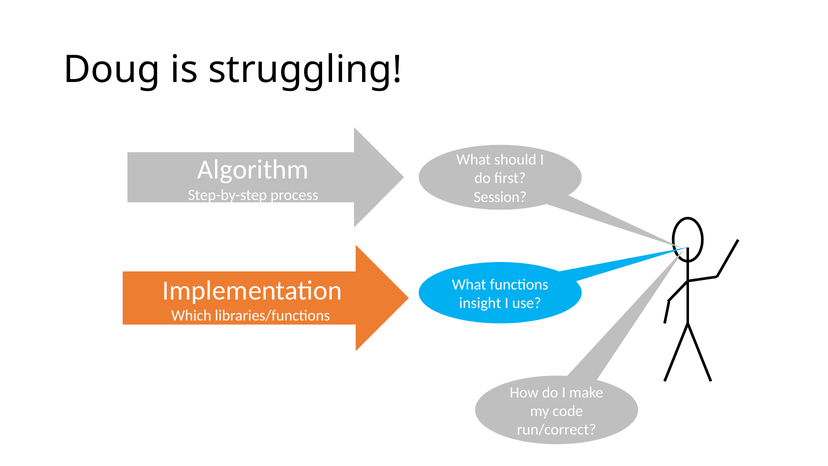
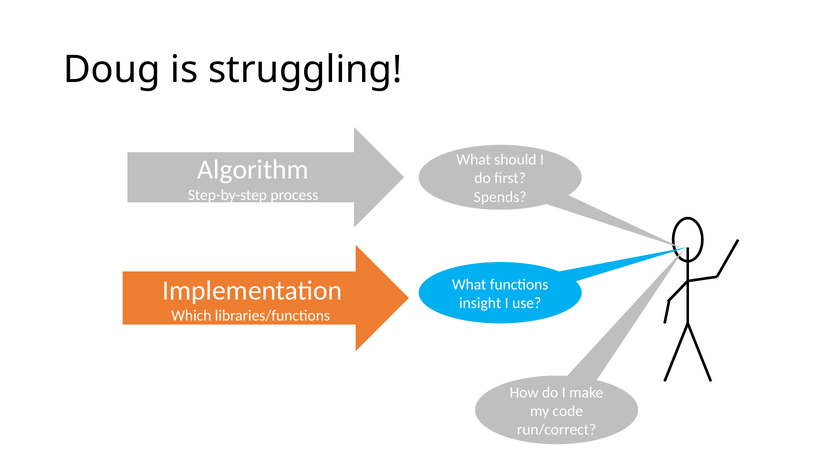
Session: Session -> Spends (500, 197)
